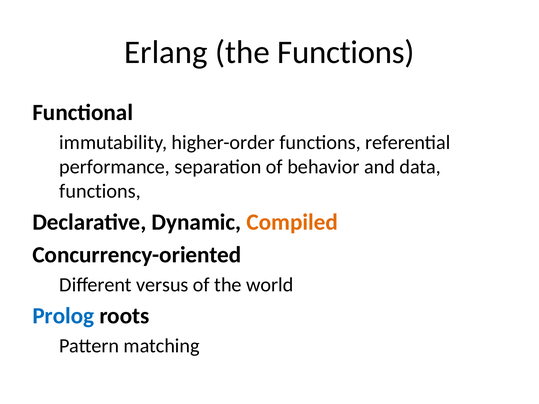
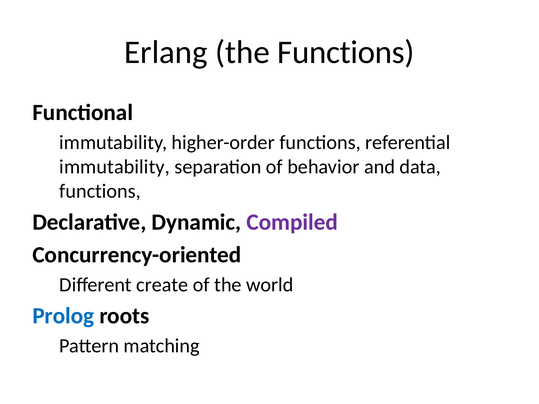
performance: performance -> immutability (115, 167)
Compiled colour: orange -> purple (292, 222)
versus: versus -> create (162, 285)
